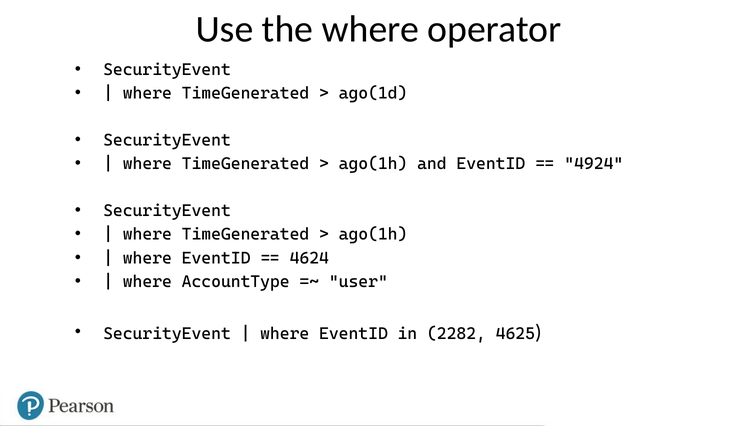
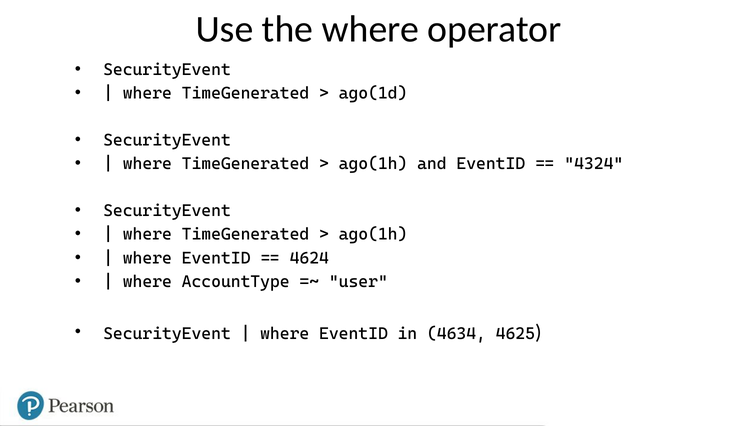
4924: 4924 -> 4324 (594, 163)
2282: 2282 -> 4634 (456, 333)
